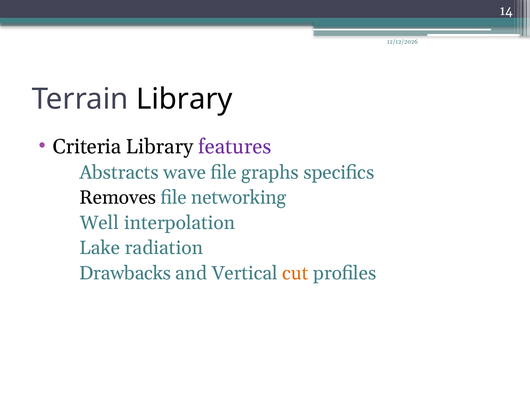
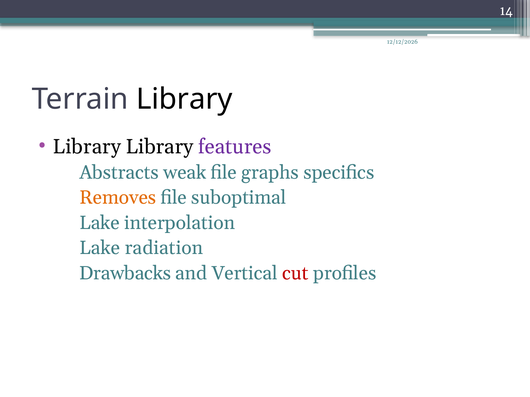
Criteria: Criteria -> Library (87, 147)
wave: wave -> weak (185, 173)
Removes colour: black -> orange (118, 198)
networking: networking -> suboptimal (239, 198)
Well: Well -> Lake (100, 223)
cut colour: orange -> red (295, 273)
